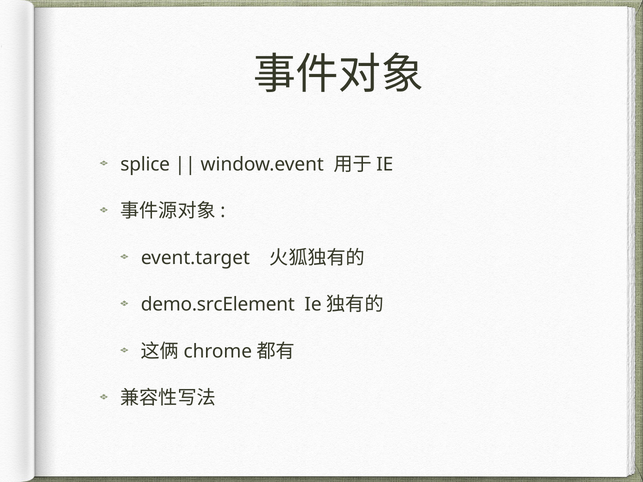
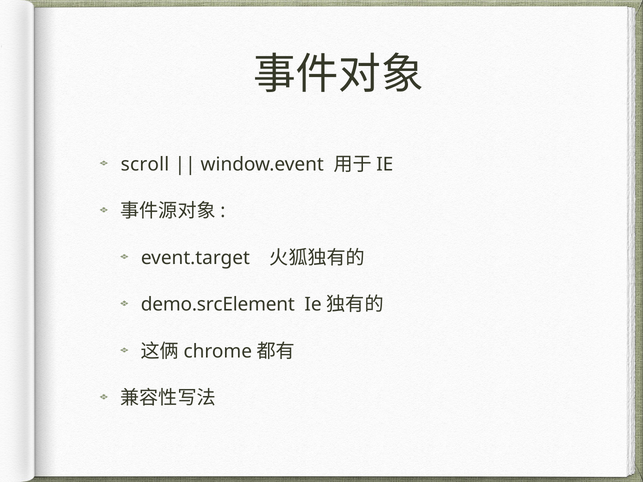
splice: splice -> scroll (145, 164)
